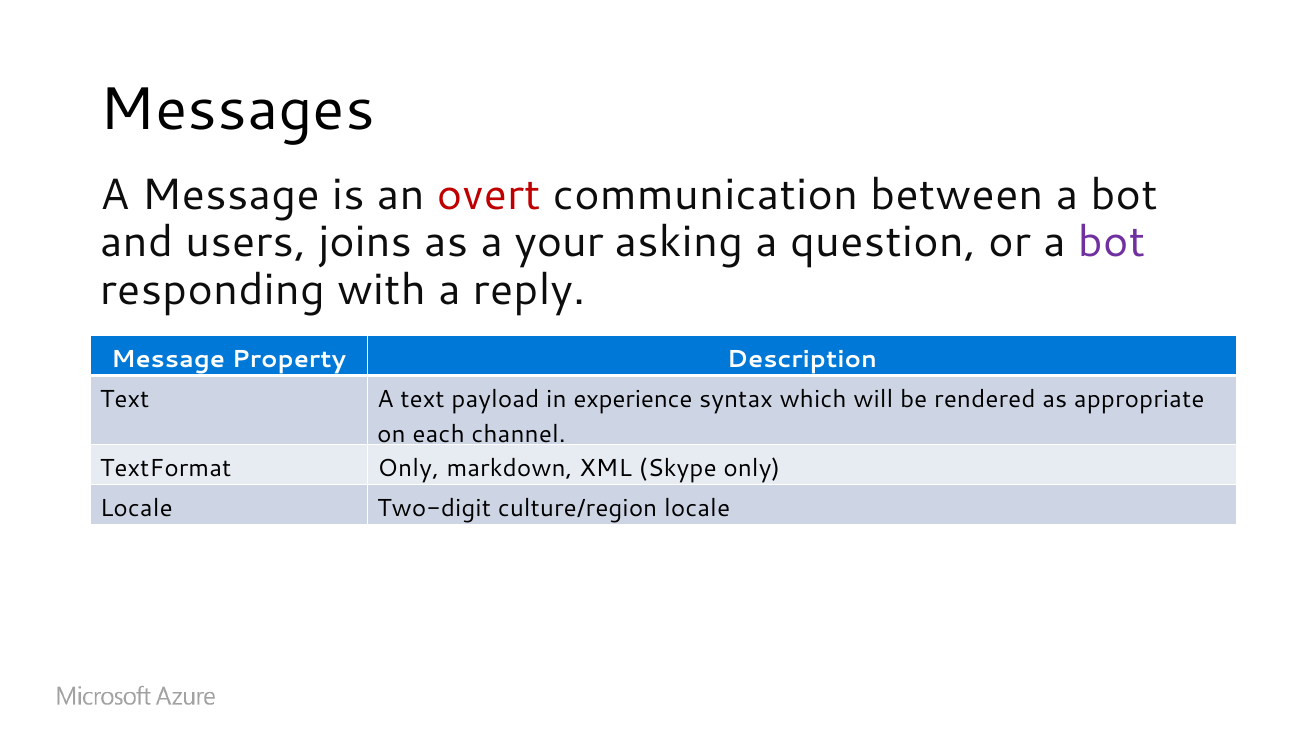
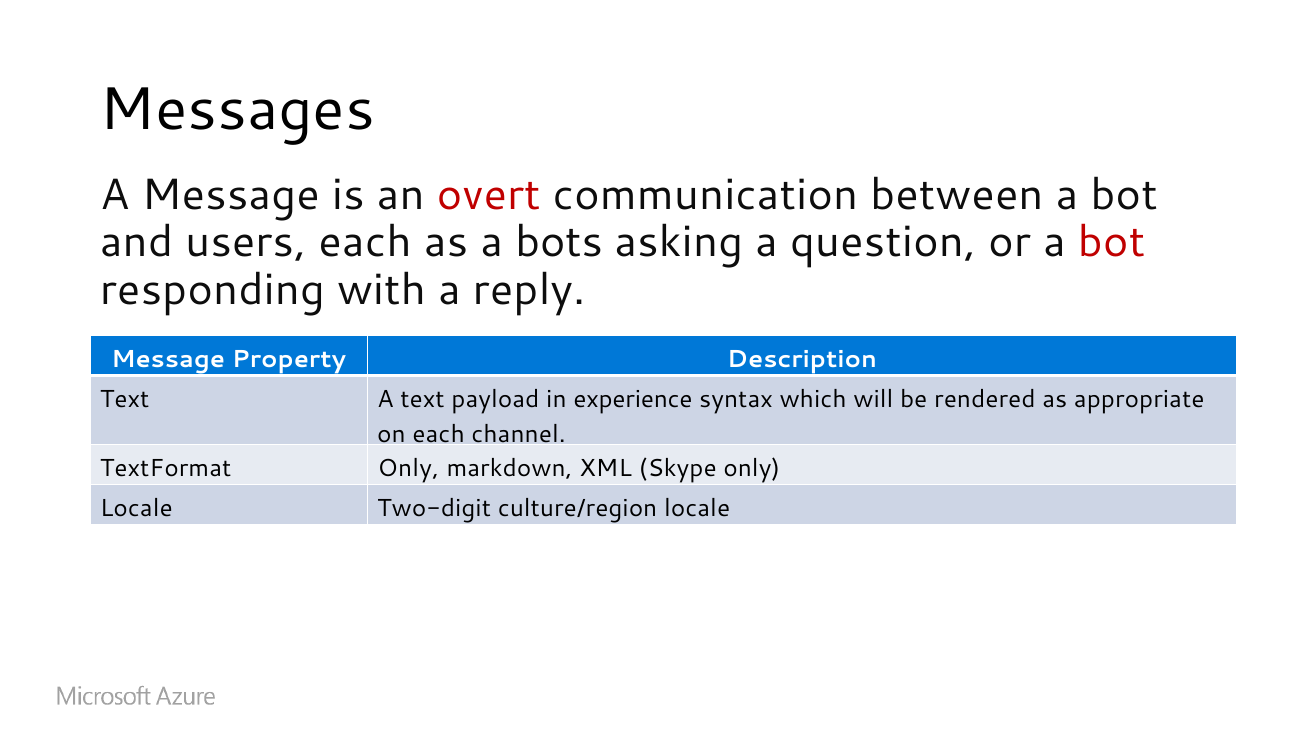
users joins: joins -> each (365, 243)
your: your -> bots (559, 243)
bot colour: purple -> red (1112, 243)
